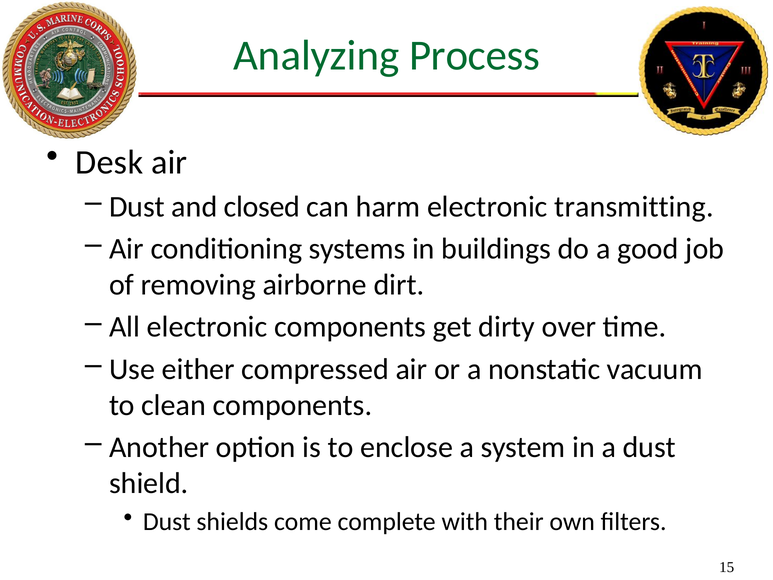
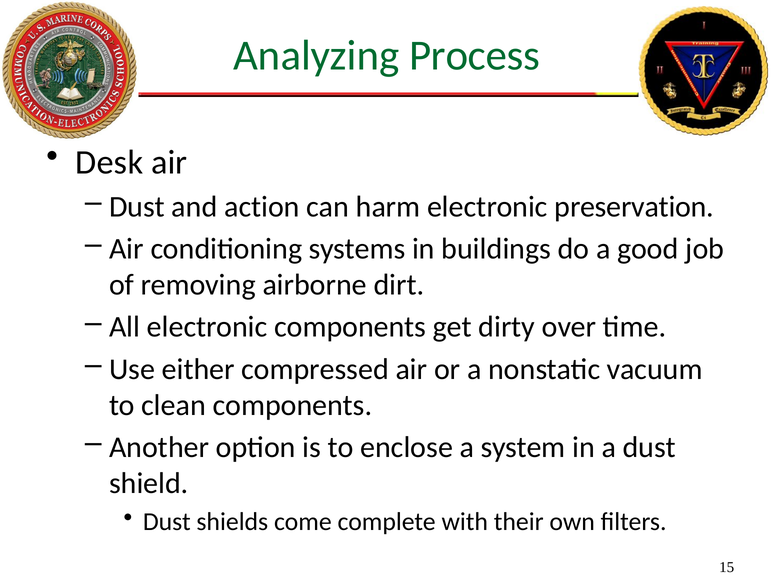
closed: closed -> action (262, 206)
transmitting: transmitting -> preservation (634, 206)
